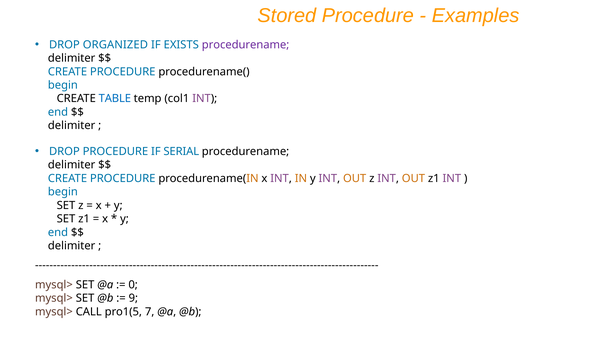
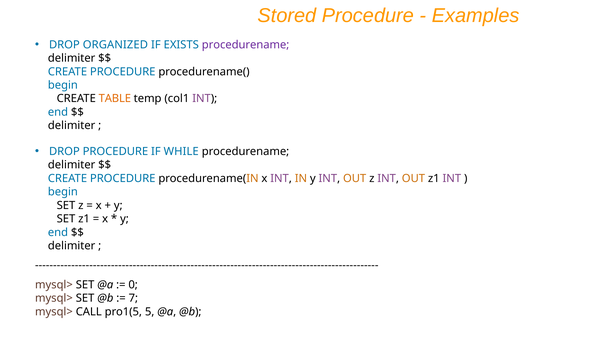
TABLE colour: blue -> orange (115, 99)
SERIAL: SERIAL -> WHILE (181, 151)
9: 9 -> 7 (133, 298)
7: 7 -> 5 (150, 312)
